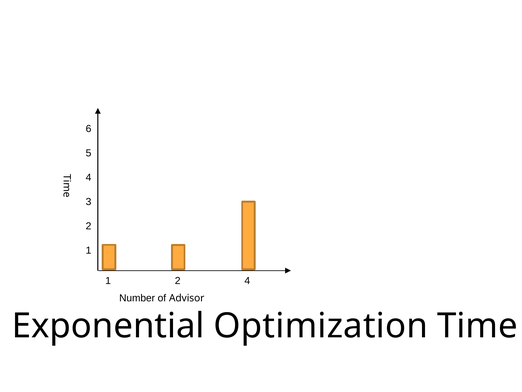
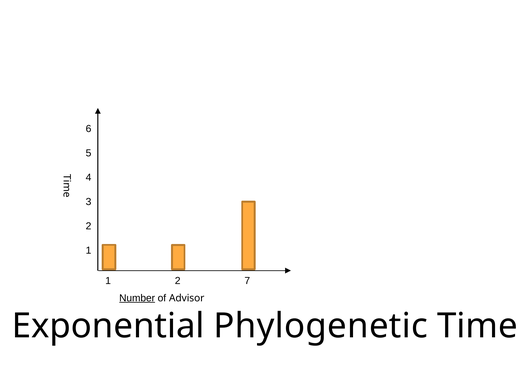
2 4: 4 -> 7 (247, 280)
Number underline: none -> present (137, 298)
Optimization: Optimization -> Phylogenetic (321, 326)
